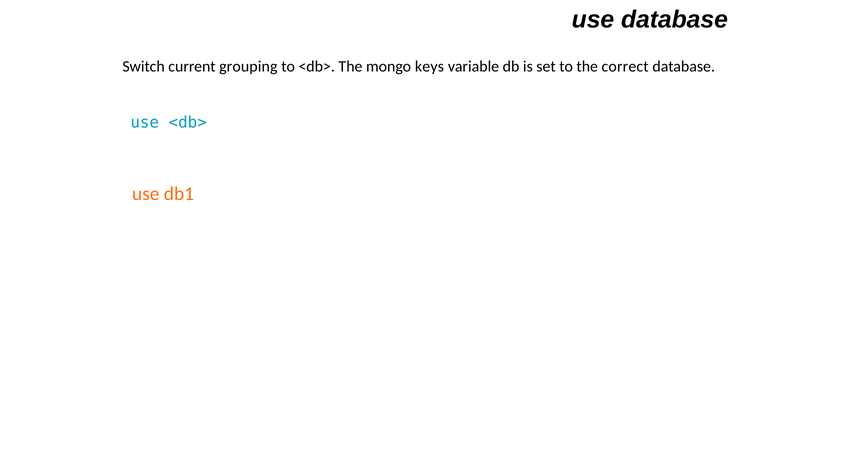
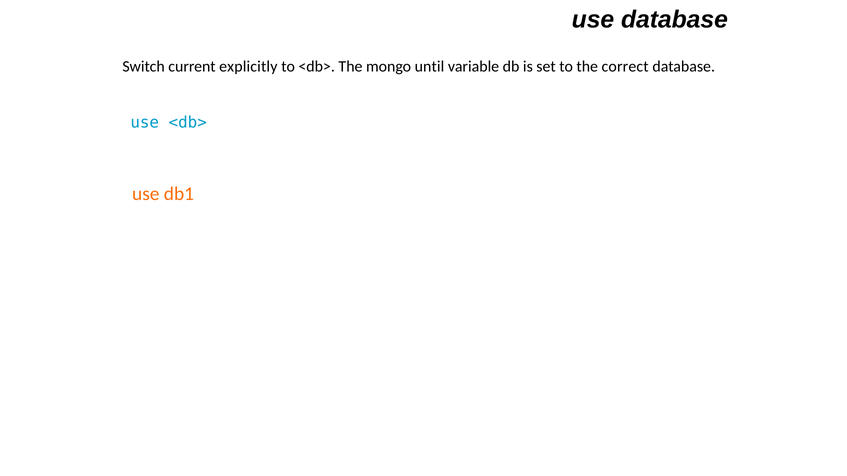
grouping: grouping -> explicitly (248, 67)
keys: keys -> until (430, 67)
